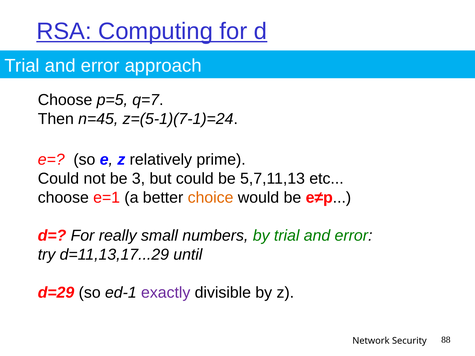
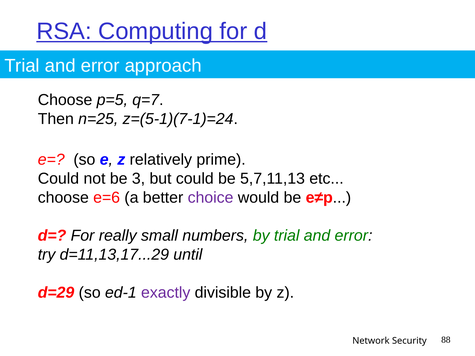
n=45: n=45 -> n=25 (98, 119)
e=1: e=1 -> e=6 (107, 198)
choice colour: orange -> purple (211, 198)
